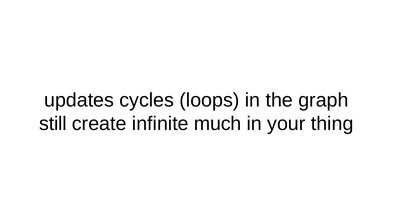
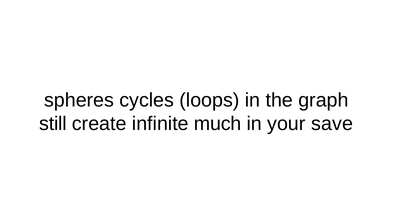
updates: updates -> spheres (79, 100)
thing: thing -> save (332, 124)
